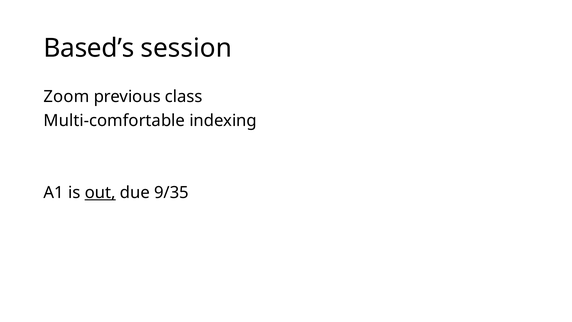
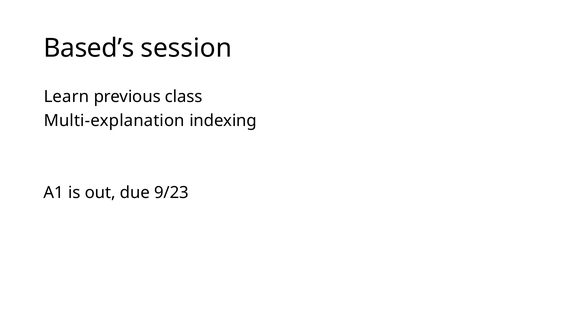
Zoom: Zoom -> Learn (66, 97)
Multi-comfortable: Multi-comfortable -> Multi-explanation (114, 121)
out underline: present -> none (100, 193)
9/35: 9/35 -> 9/23 (171, 193)
